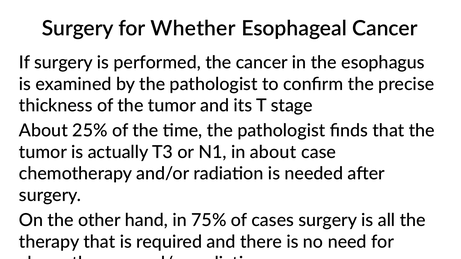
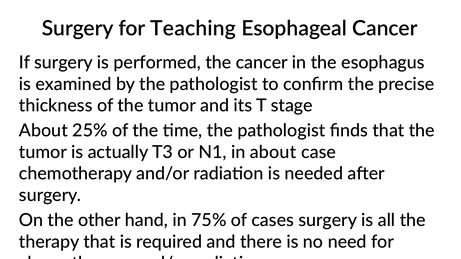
Whether: Whether -> Teaching (193, 29)
